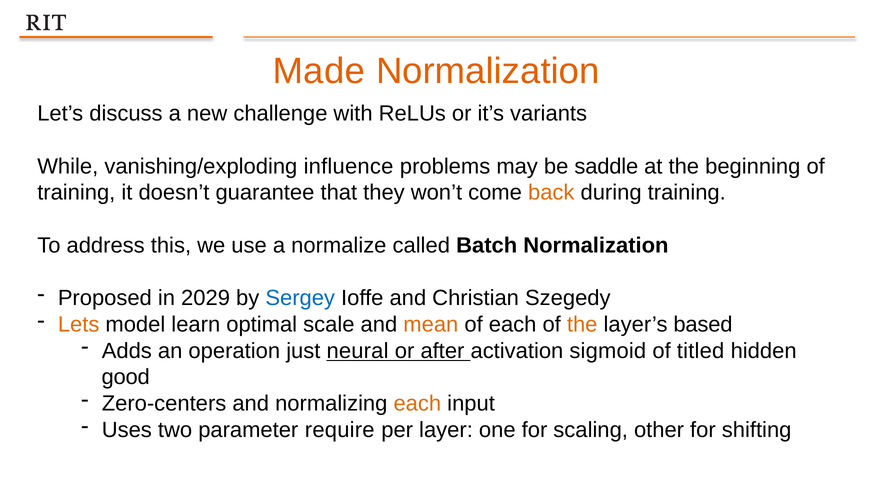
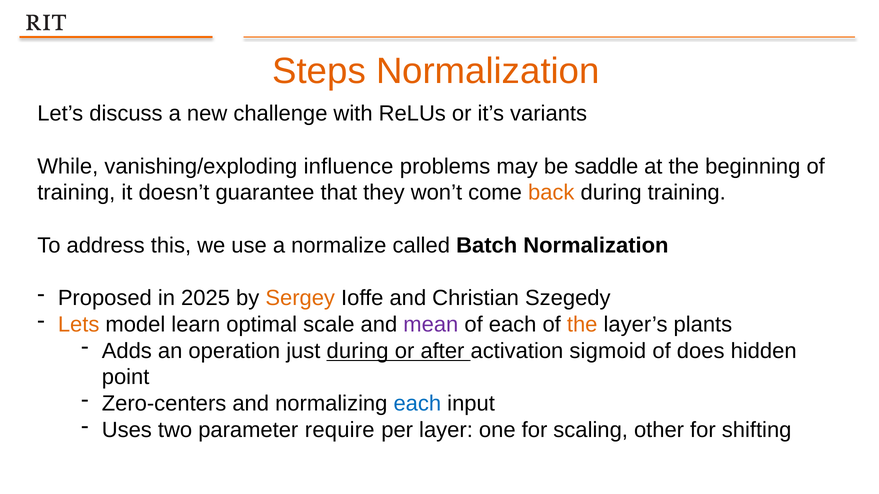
Made: Made -> Steps (319, 71)
2029: 2029 -> 2025 (206, 298)
Sergey colour: blue -> orange (300, 298)
mean colour: orange -> purple (431, 325)
based: based -> plants (703, 325)
just neural: neural -> during (358, 351)
titled: titled -> does (701, 351)
good: good -> point (126, 377)
each colour: orange -> blue (417, 404)
